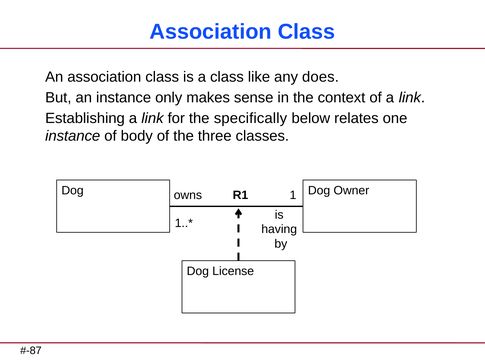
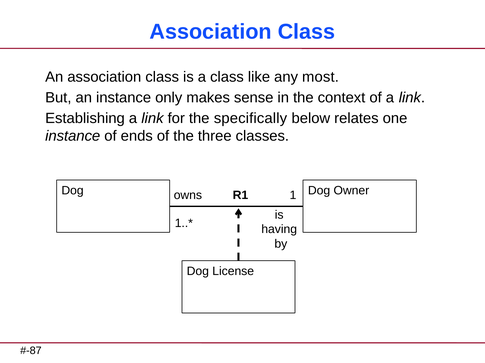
does: does -> most (320, 77)
body: body -> ends (137, 136)
